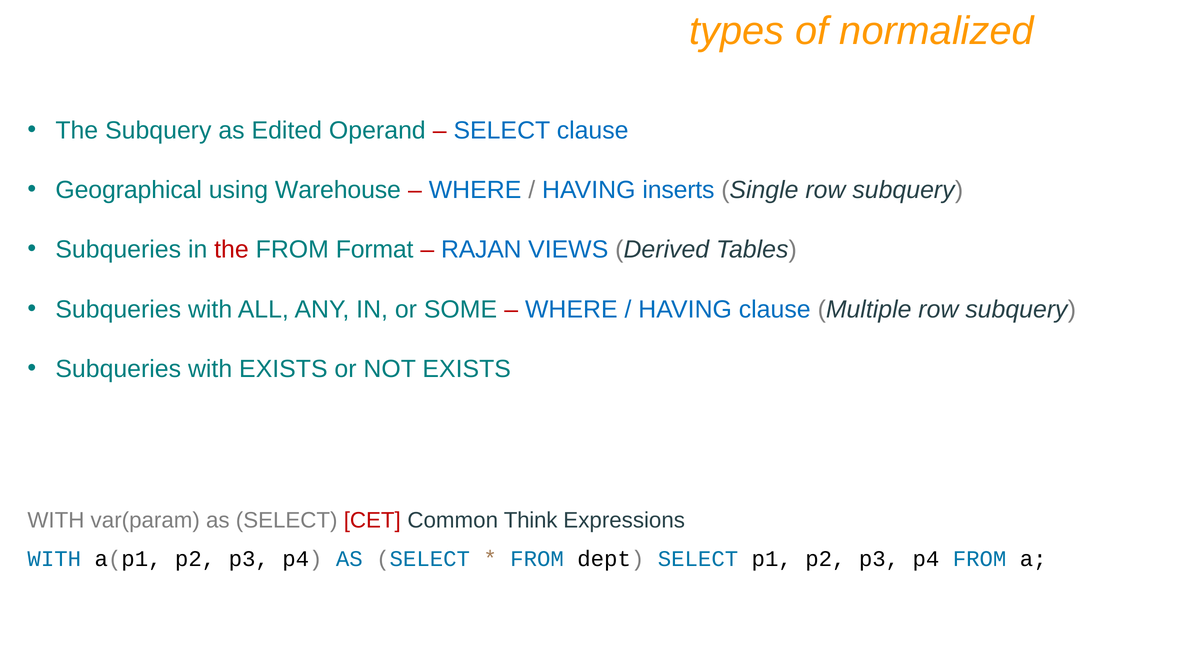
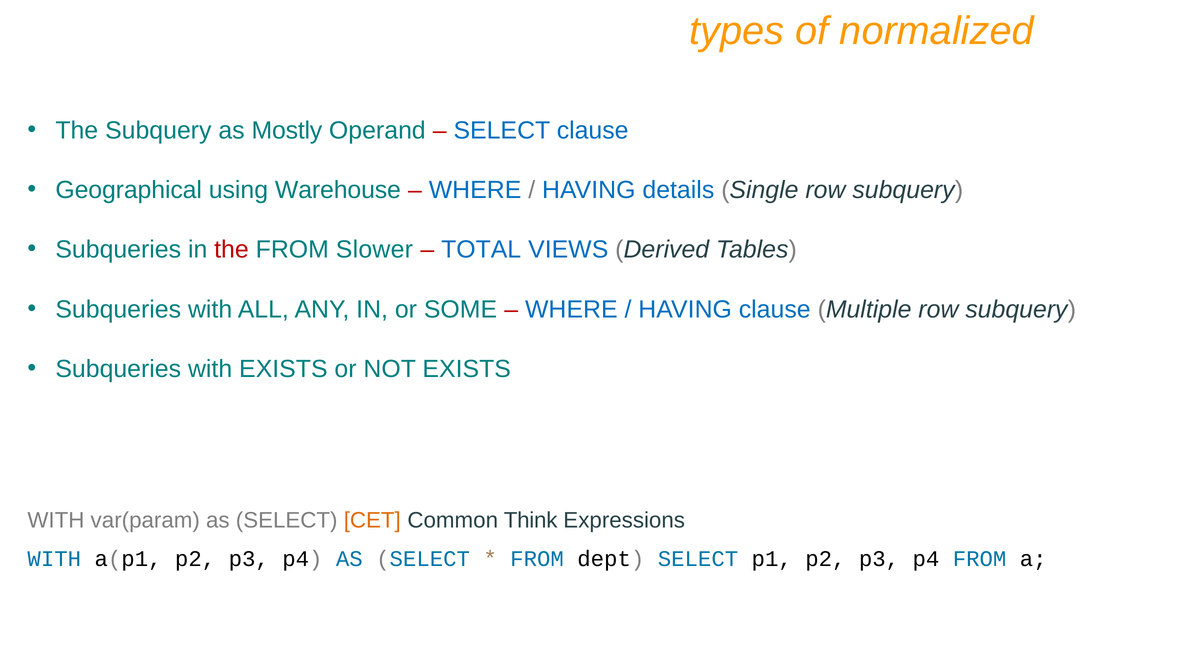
Edited: Edited -> Mostly (287, 130)
inserts: inserts -> details (678, 190)
Format: Format -> Slower (374, 250)
RAJAN: RAJAN -> TOTAL (481, 250)
CET colour: red -> orange (372, 520)
